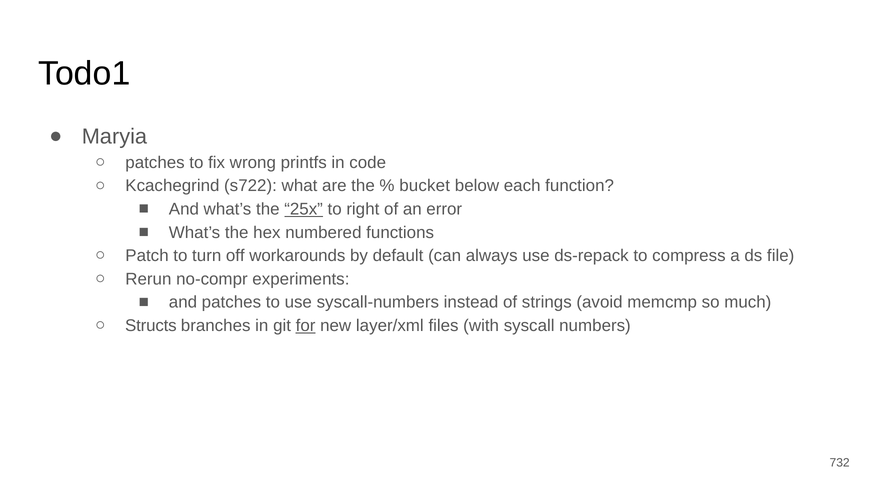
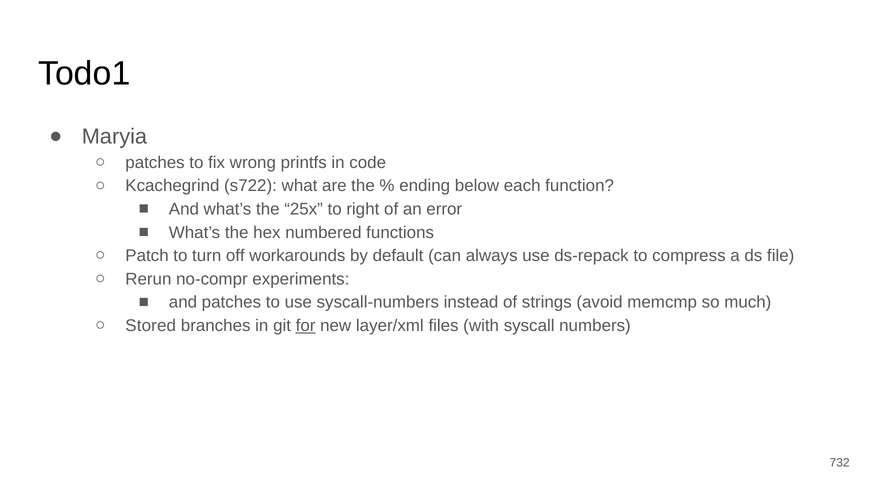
bucket: bucket -> ending (425, 186)
25x underline: present -> none (304, 209)
Structs: Structs -> Stored (151, 326)
